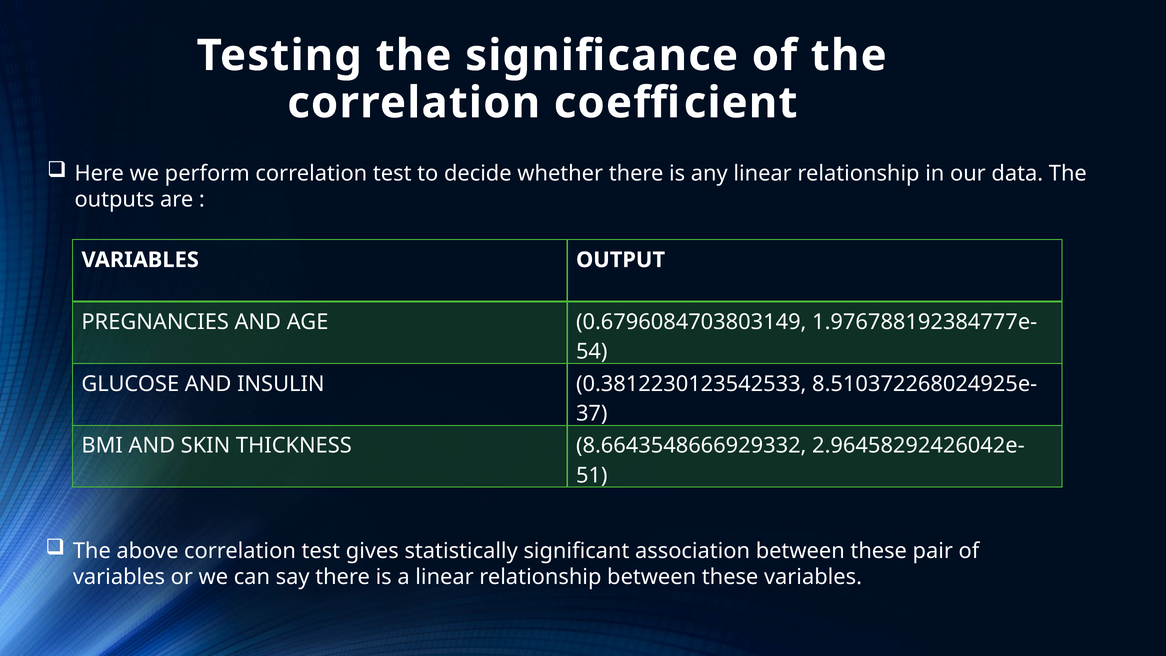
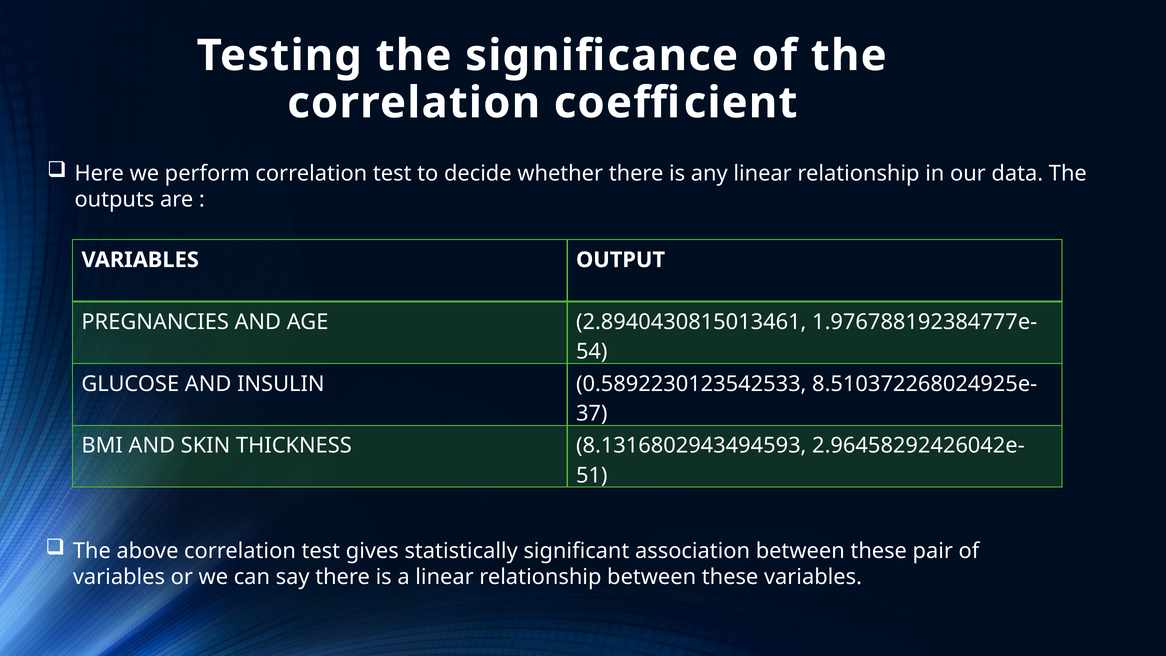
0.6796084703803149: 0.6796084703803149 -> 2.8940430815013461 (691, 322)
0.3812230123542533: 0.3812230123542533 -> 0.5892230123542533 (691, 384)
8.6643548666929332: 8.6643548666929332 -> 8.1316802943494593 (691, 446)
